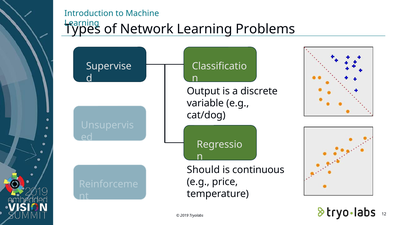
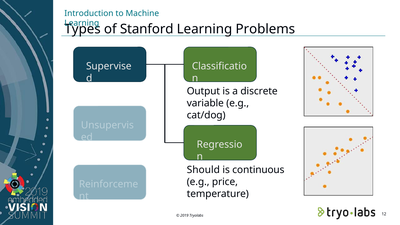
Network: Network -> Stanford (147, 29)
